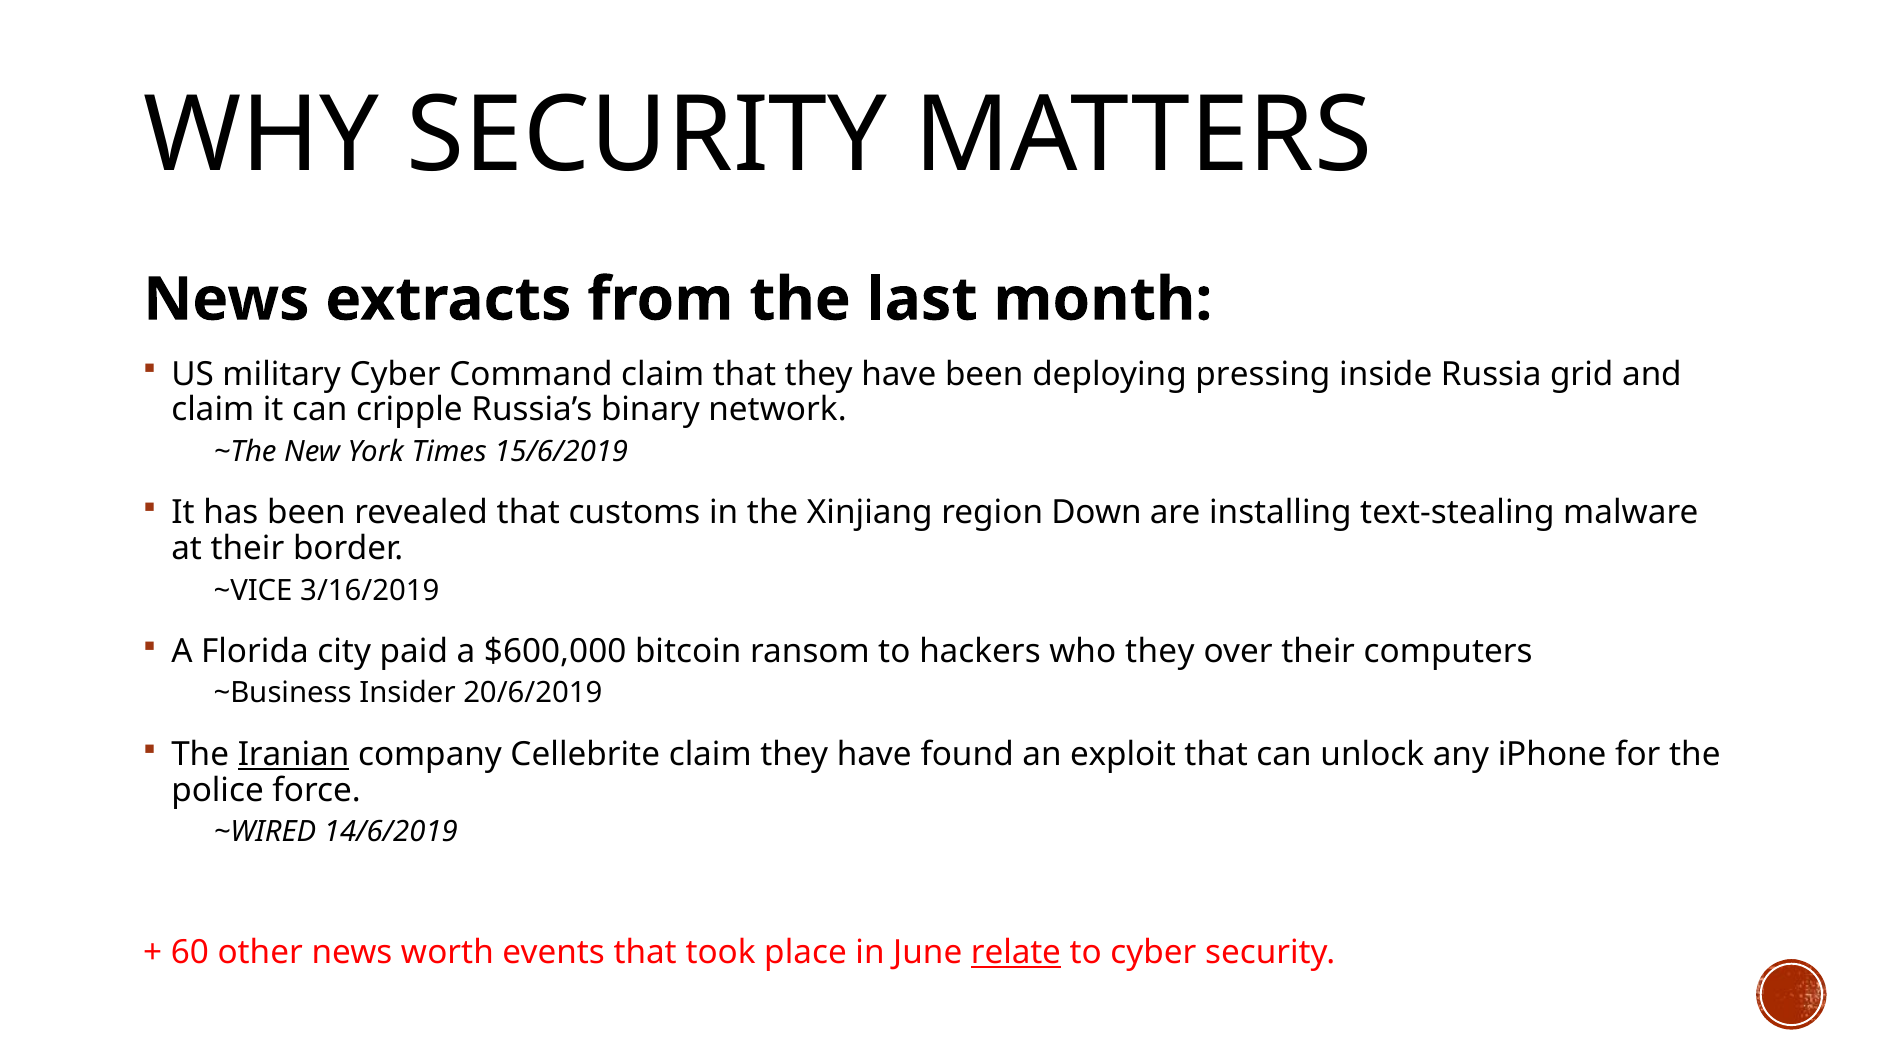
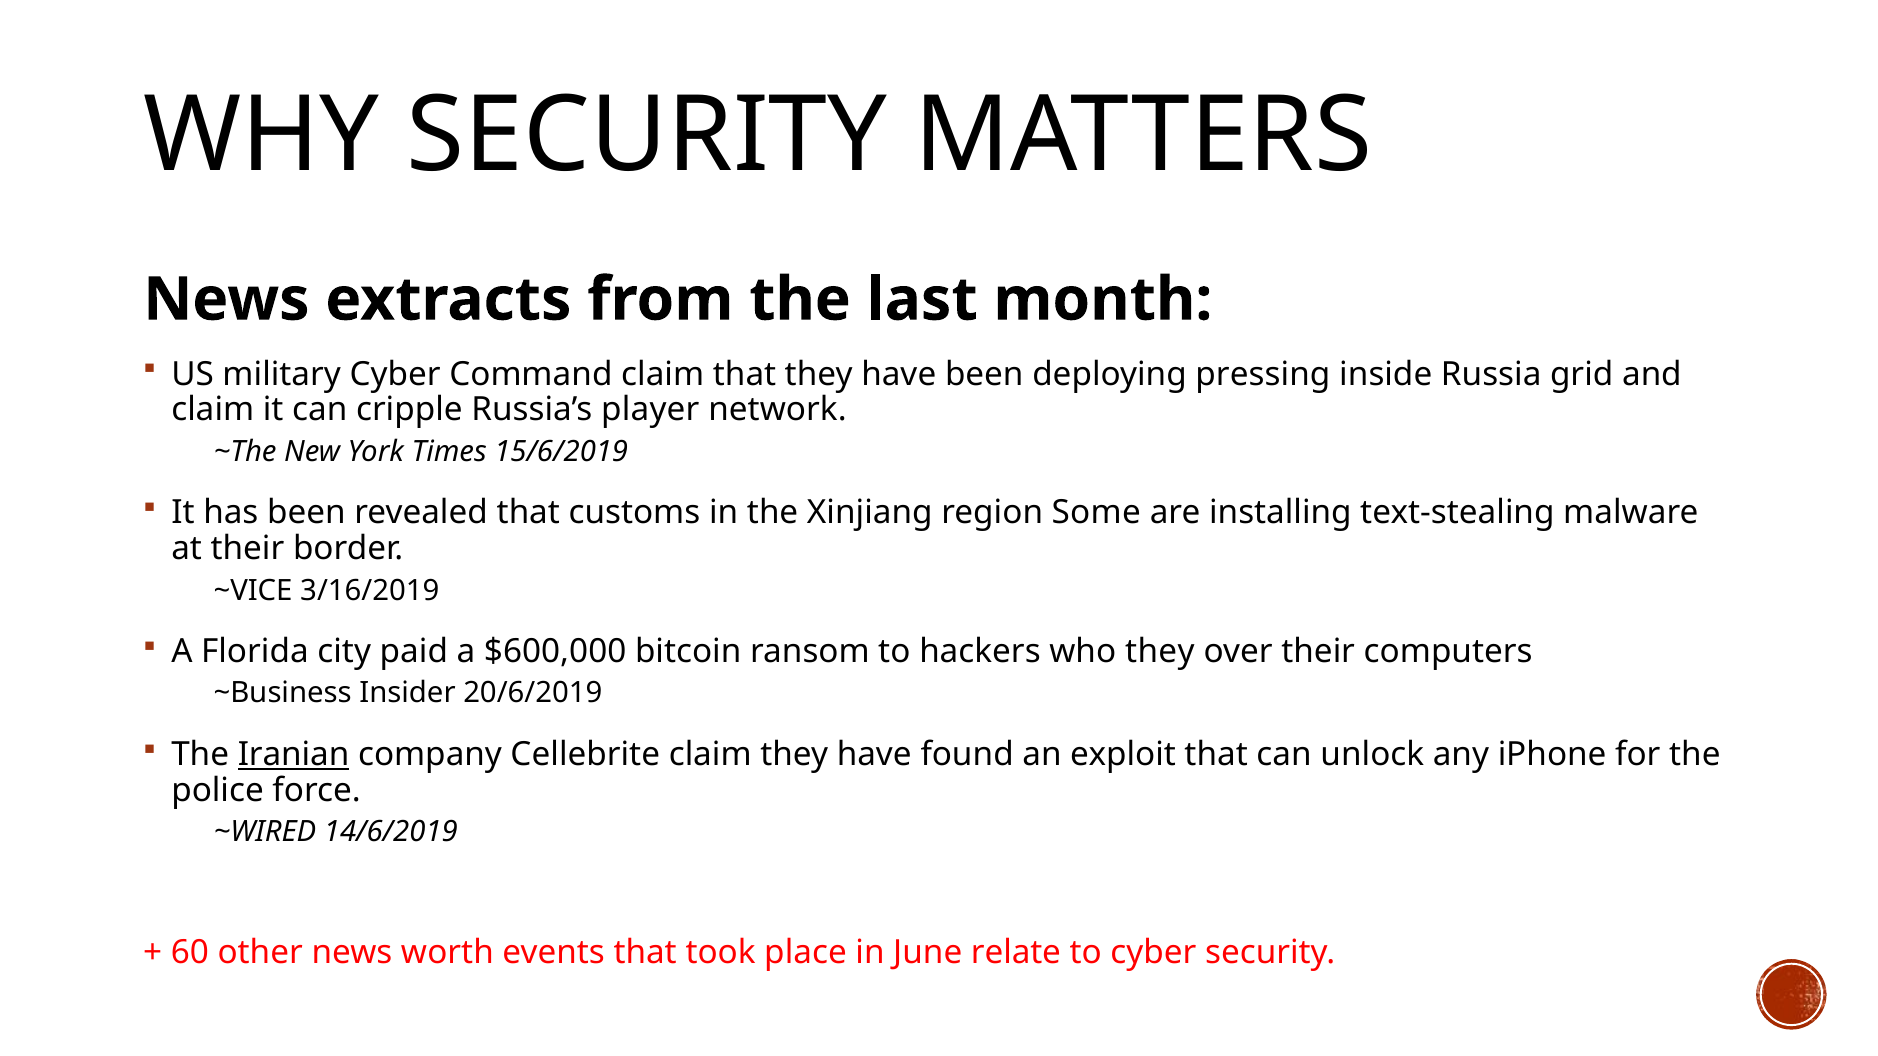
binary: binary -> player (650, 410)
Down: Down -> Some (1096, 513)
relate underline: present -> none (1016, 953)
